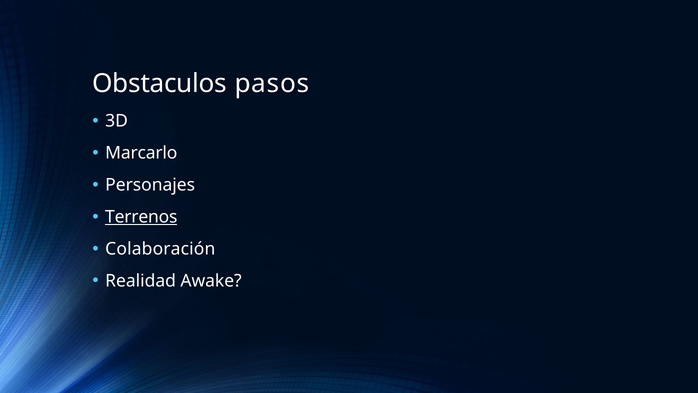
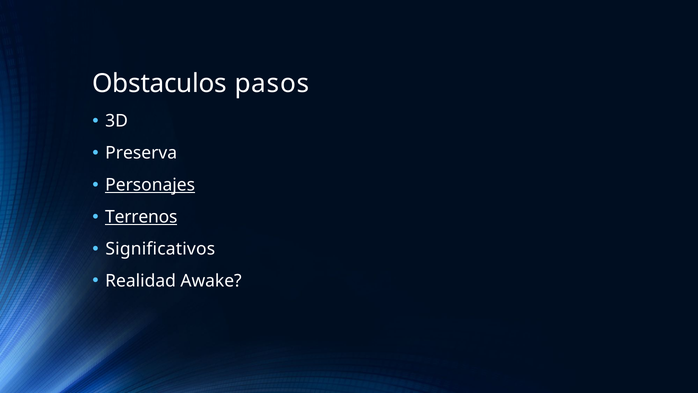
Marcarlo: Marcarlo -> Preserva (141, 153)
Personajes underline: none -> present (150, 185)
Colaboración: Colaboración -> Significativos (160, 249)
